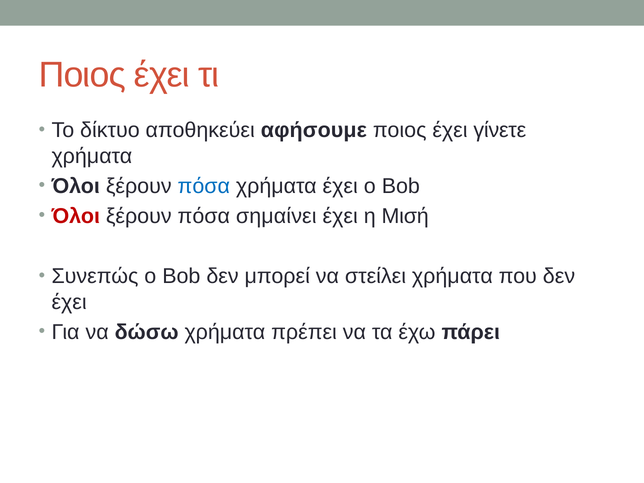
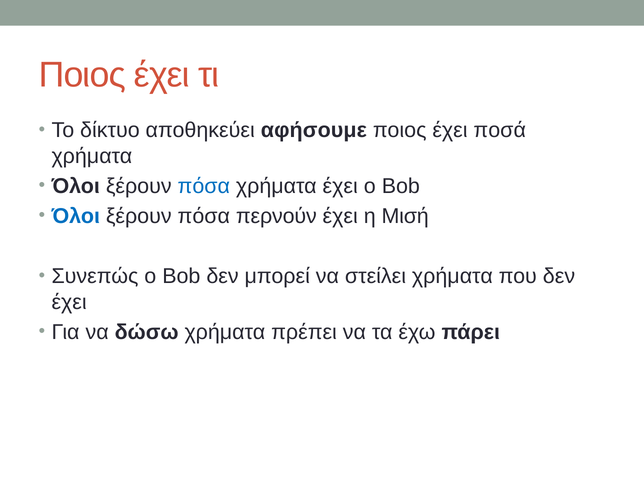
γίνετε: γίνετε -> ποσά (500, 130)
Όλοι colour: red -> blue (76, 216)
σημαίνει: σημαίνει -> περνούν (276, 216)
